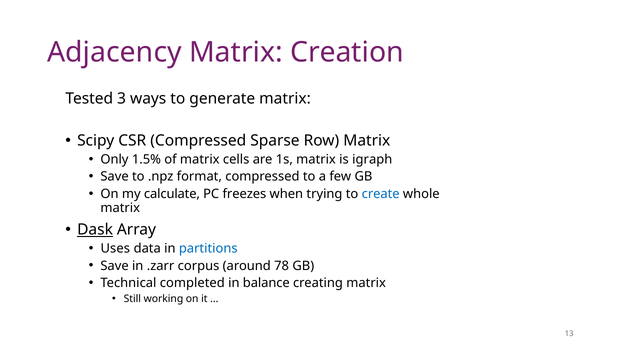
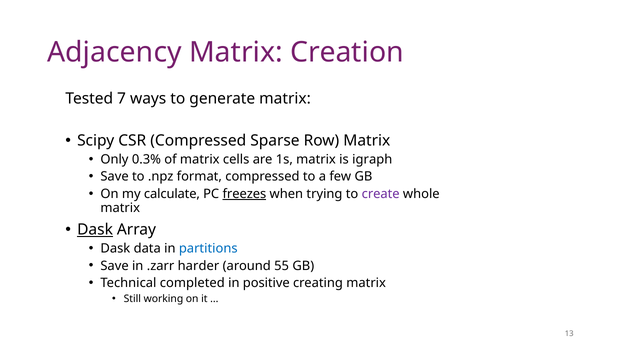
3: 3 -> 7 (122, 99)
1.5%: 1.5% -> 0.3% (146, 159)
freezes underline: none -> present (244, 194)
create colour: blue -> purple (381, 194)
Uses: Uses -> Dask (115, 248)
corpus: corpus -> harder (198, 265)
78: 78 -> 55 (282, 265)
balance: balance -> positive (266, 282)
